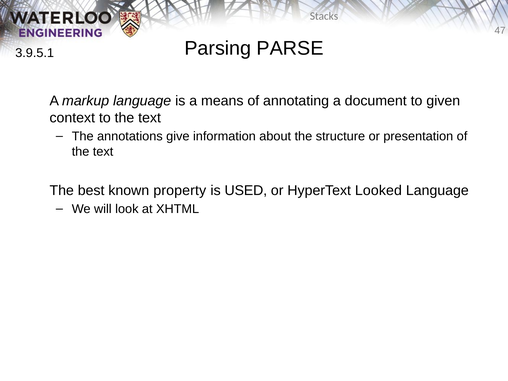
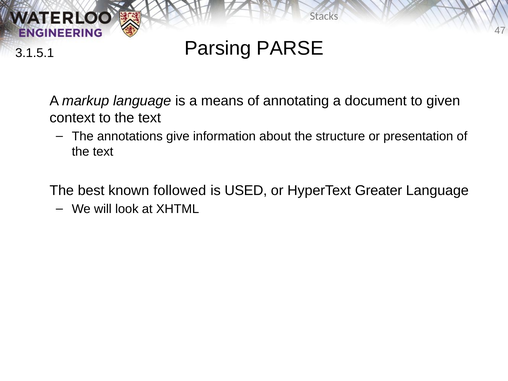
3.9.5.1: 3.9.5.1 -> 3.1.5.1 (35, 53)
property: property -> followed (180, 190)
Looked: Looked -> Greater (379, 190)
